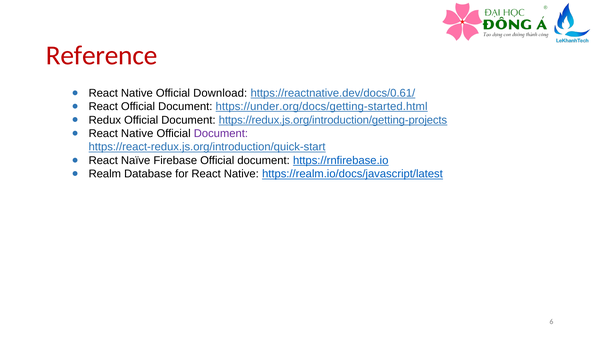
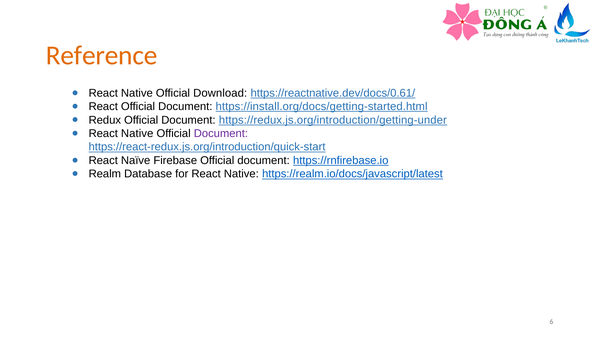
Reference colour: red -> orange (102, 55)
https://under.org/docs/getting-started.html: https://under.org/docs/getting-started.html -> https://install.org/docs/getting-started.html (322, 106)
https://redux.js.org/introduction/getting-projects: https://redux.js.org/introduction/getting-projects -> https://redux.js.org/introduction/getting-under (333, 120)
